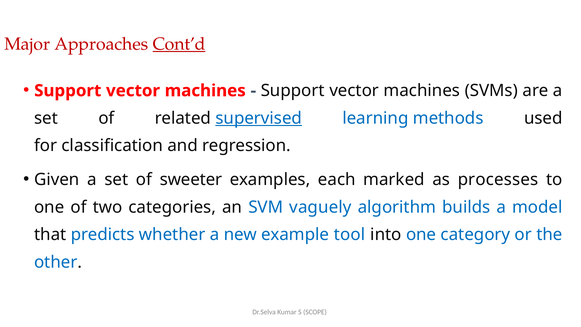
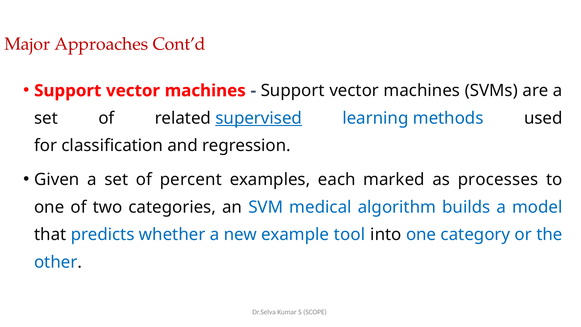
Cont’d underline: present -> none (179, 44)
sweeter: sweeter -> percent (191, 180)
vaguely: vaguely -> medical (320, 207)
